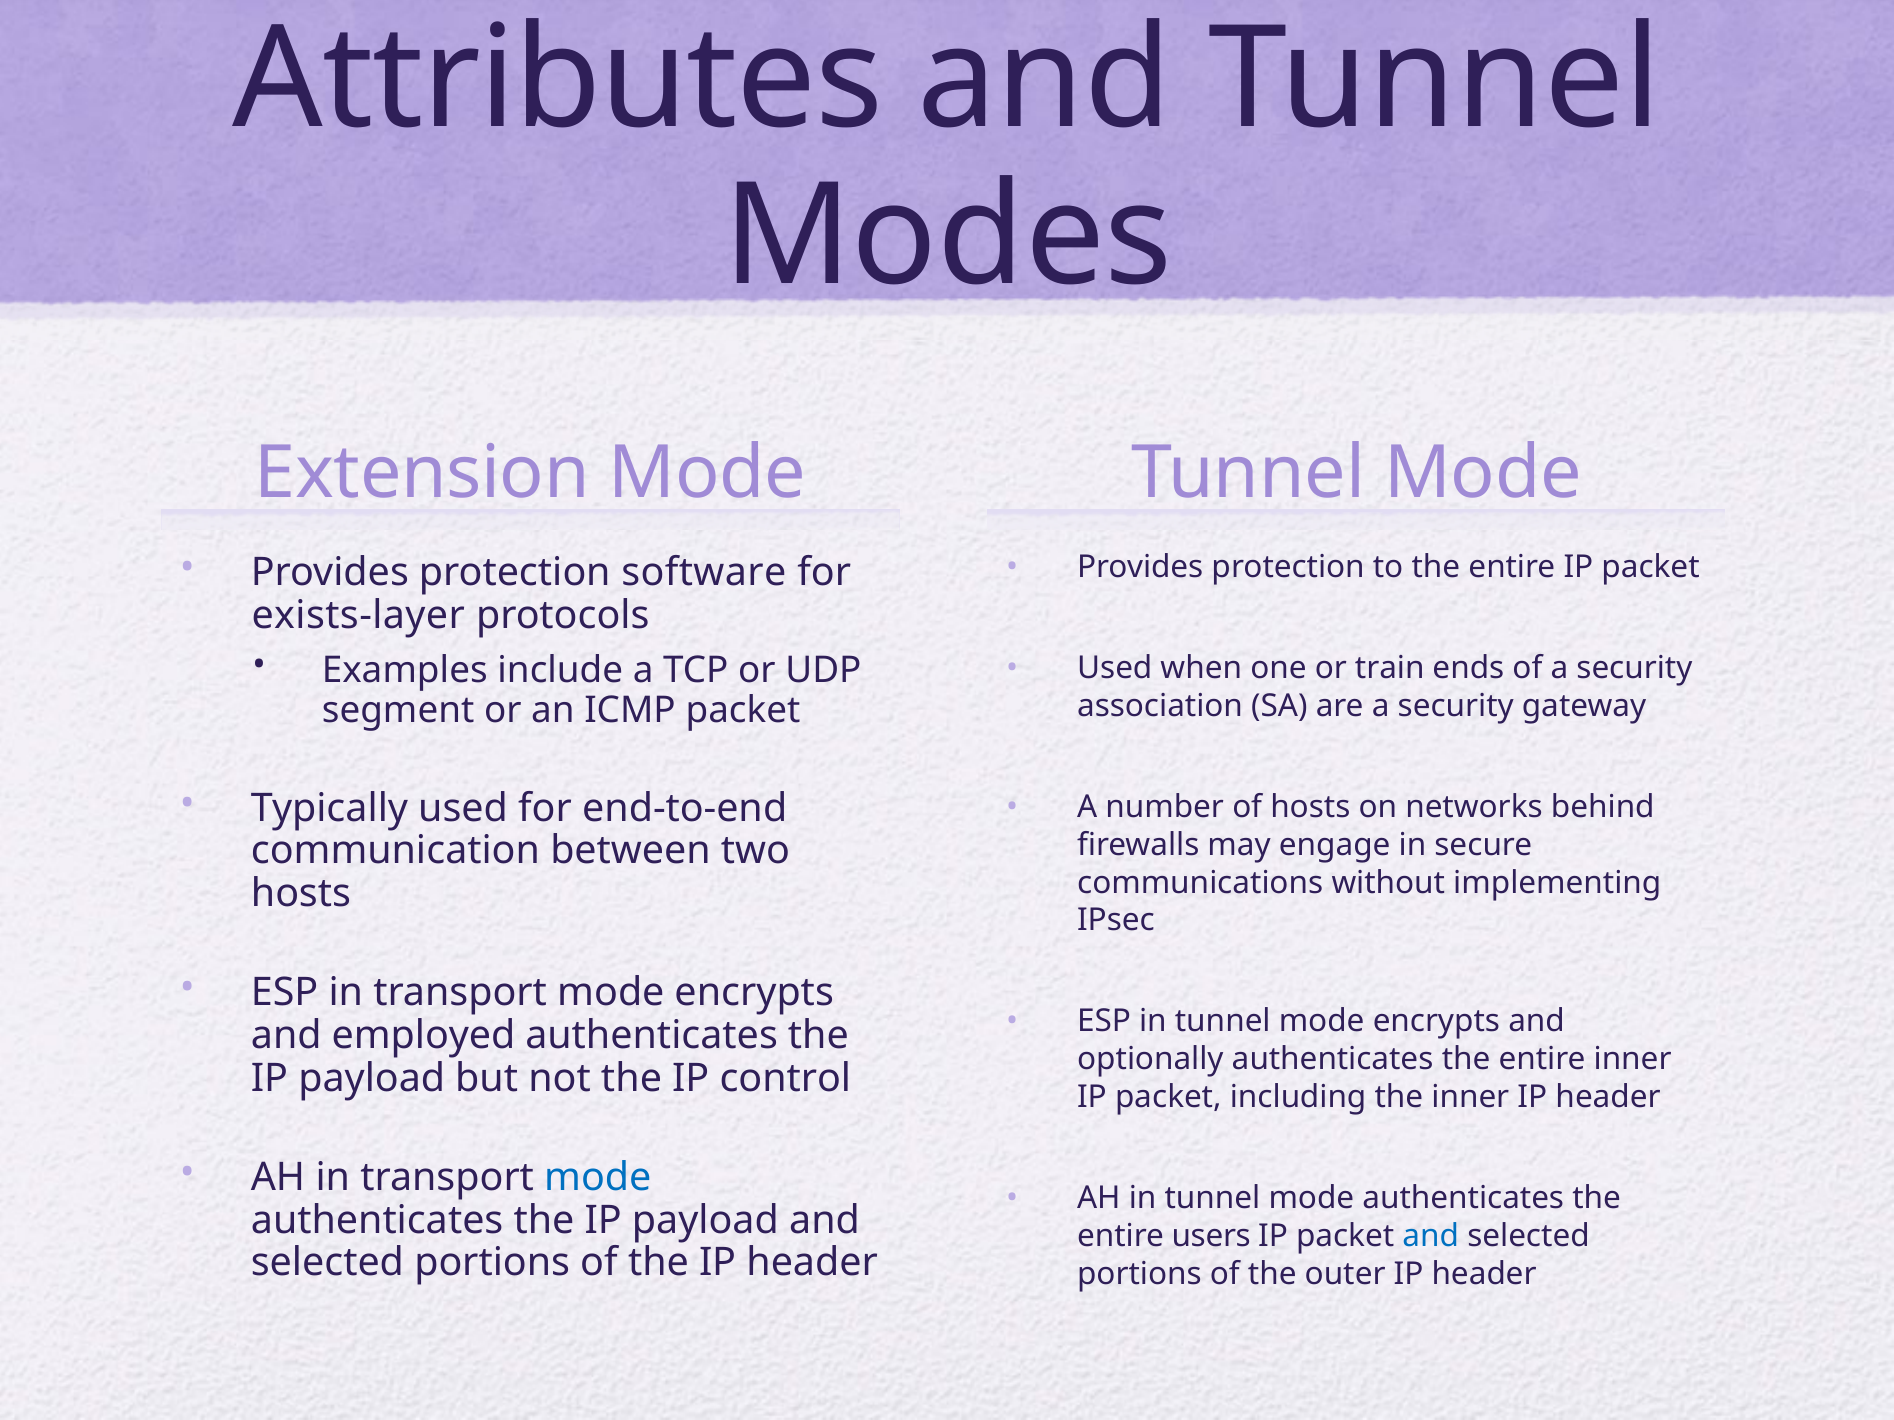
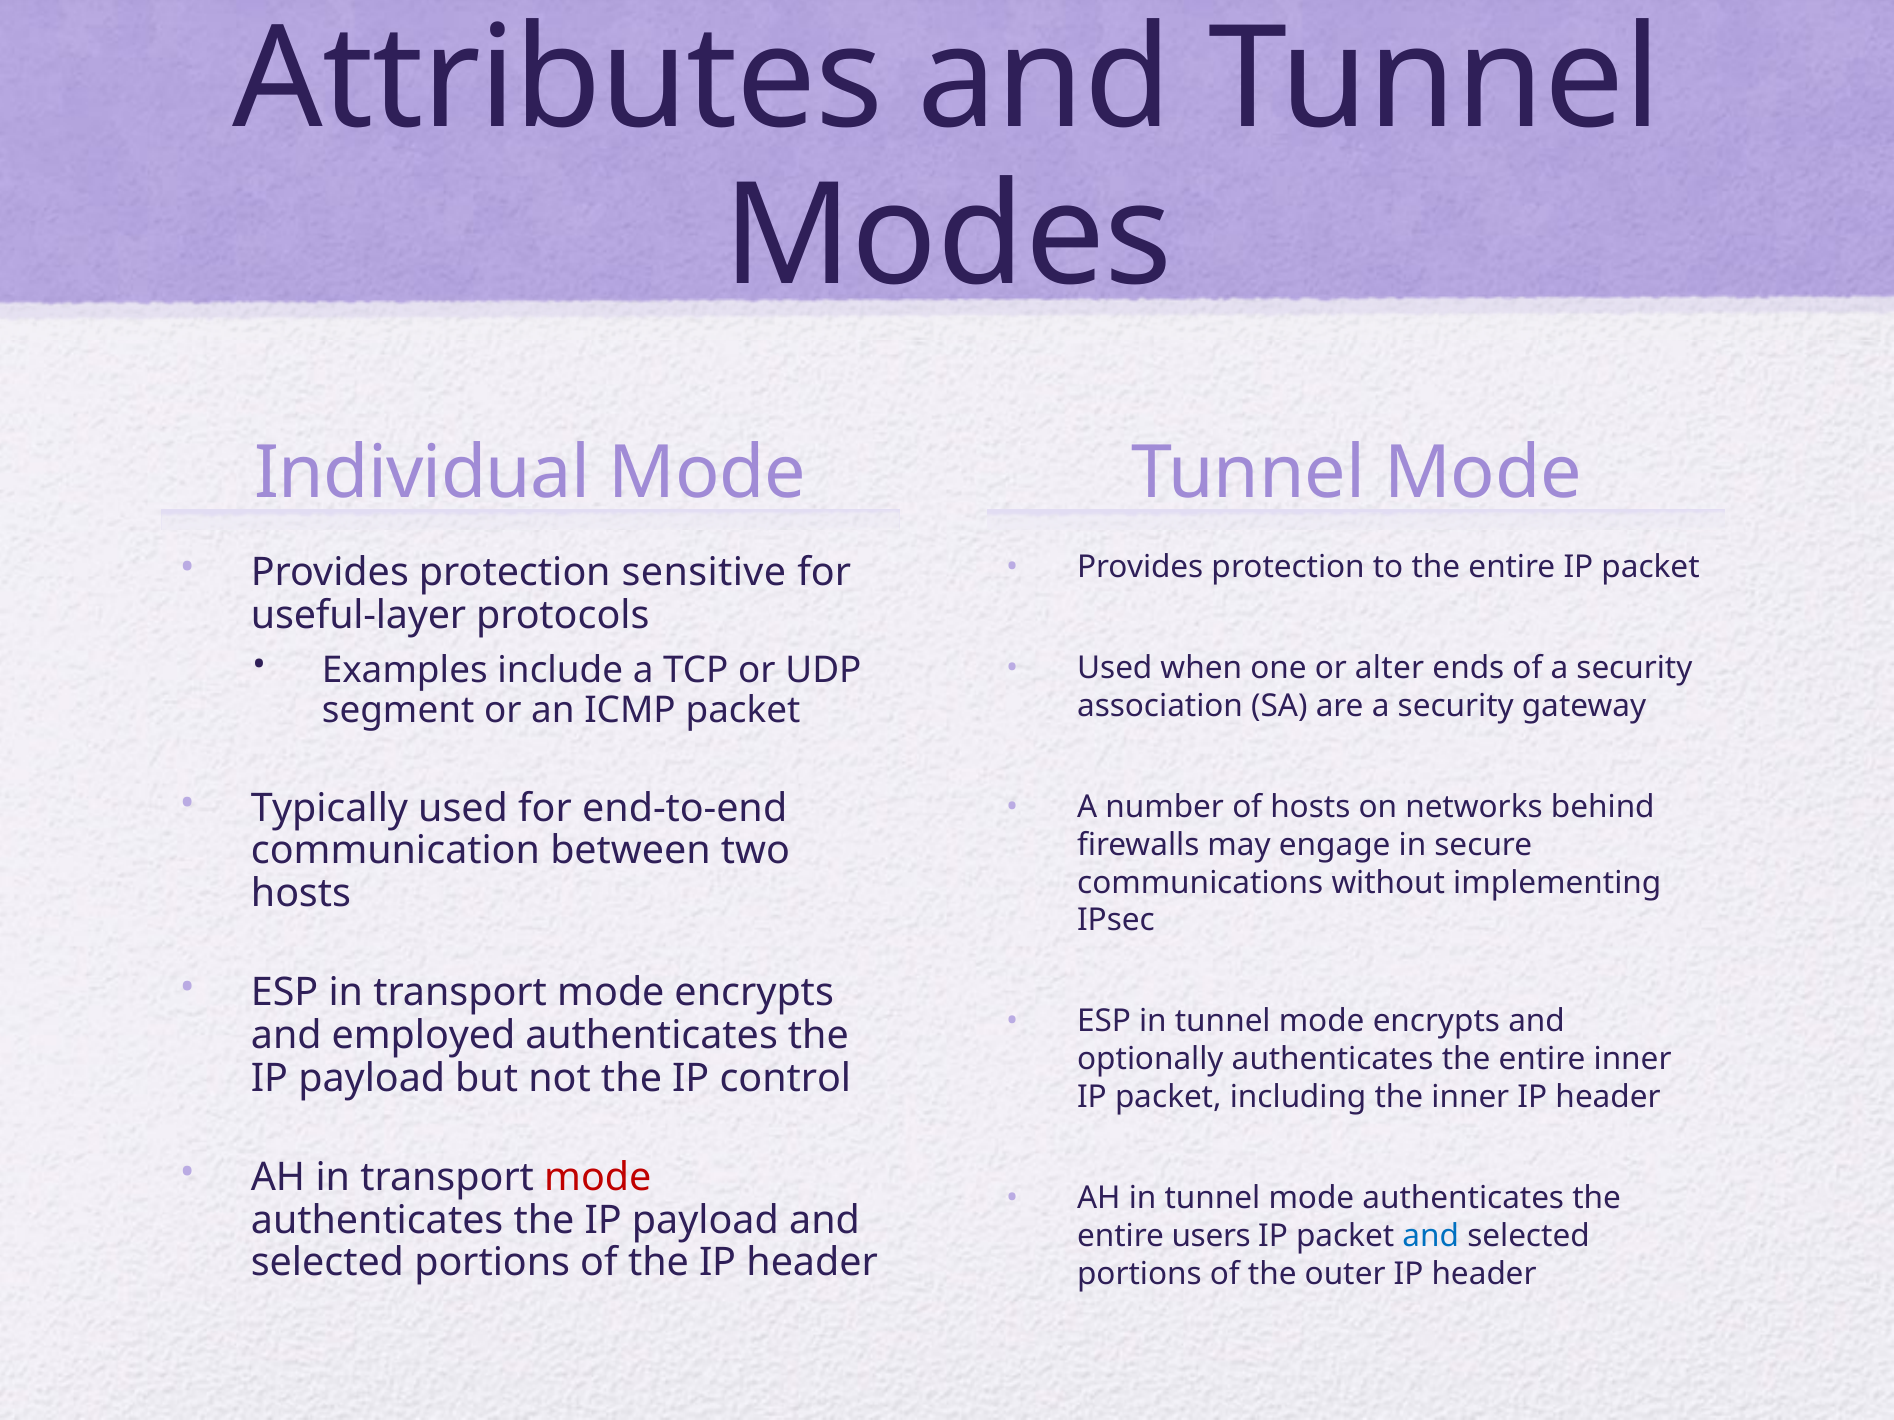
Extension: Extension -> Individual (422, 473)
software: software -> sensitive (704, 573)
exists-layer: exists-layer -> useful-layer (359, 615)
train: train -> alter (1390, 668)
mode colour: blue -> red (598, 1178)
